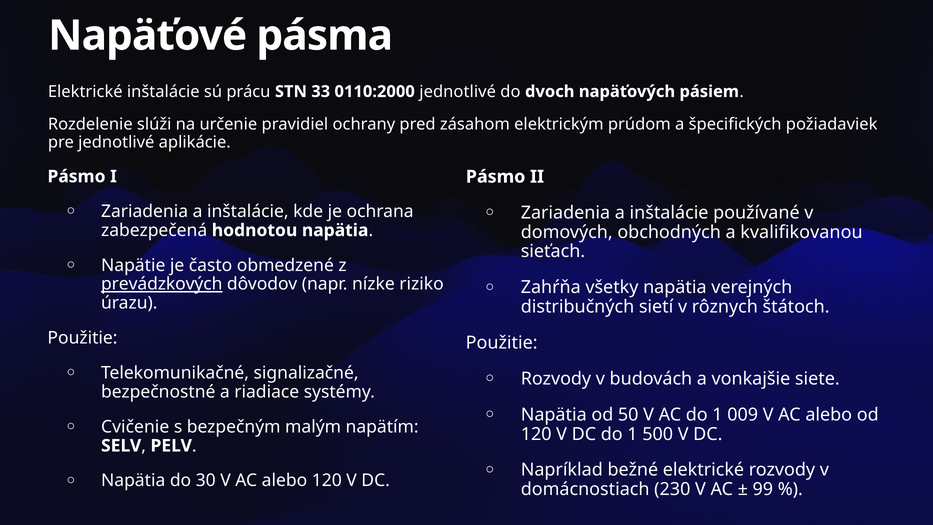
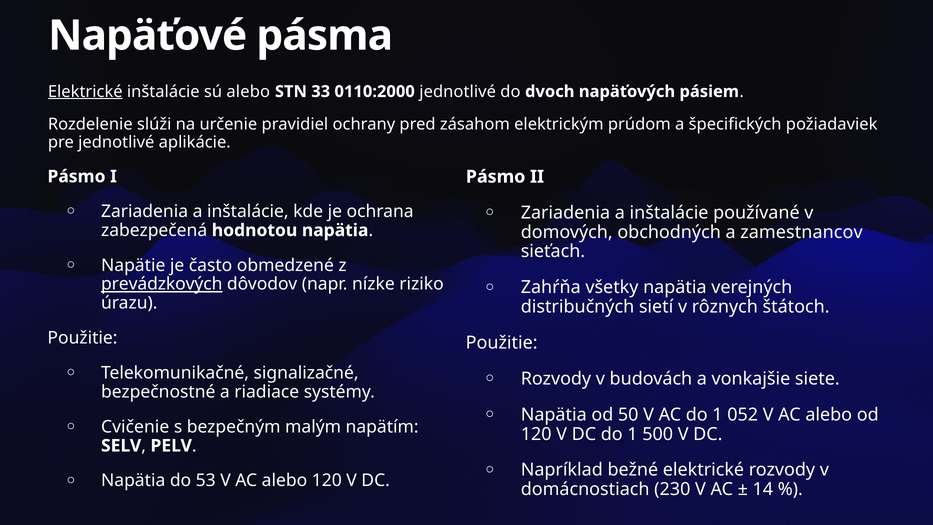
Elektrické underline: none -> present (85, 92)
sú prácu: prácu -> alebo (248, 92)
kvalifikovanou: kvalifikovanou -> zamestnancov (801, 232)
009: 009 -> 052 (743, 415)
30: 30 -> 53 (206, 481)
99: 99 -> 14 (763, 489)
